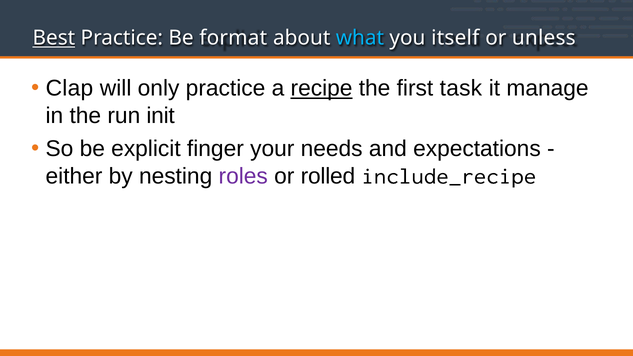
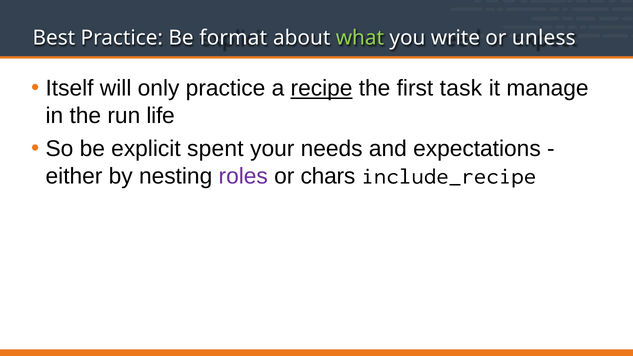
Best underline: present -> none (54, 38)
what colour: light blue -> light green (360, 38)
itself: itself -> write (455, 38)
Clap: Clap -> Itself (70, 88)
init: init -> life (161, 116)
finger: finger -> spent (215, 149)
rolled: rolled -> chars (328, 176)
